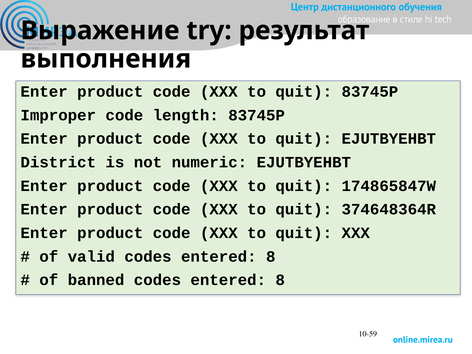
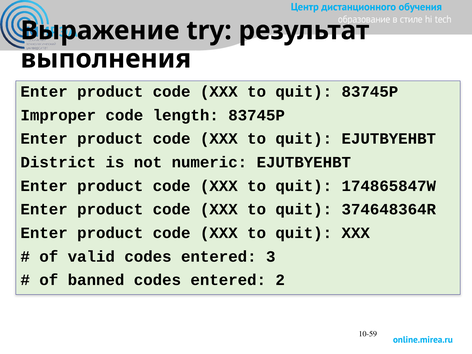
valid codes entered 8: 8 -> 3 (271, 257)
banned codes entered 8: 8 -> 2 (280, 280)
